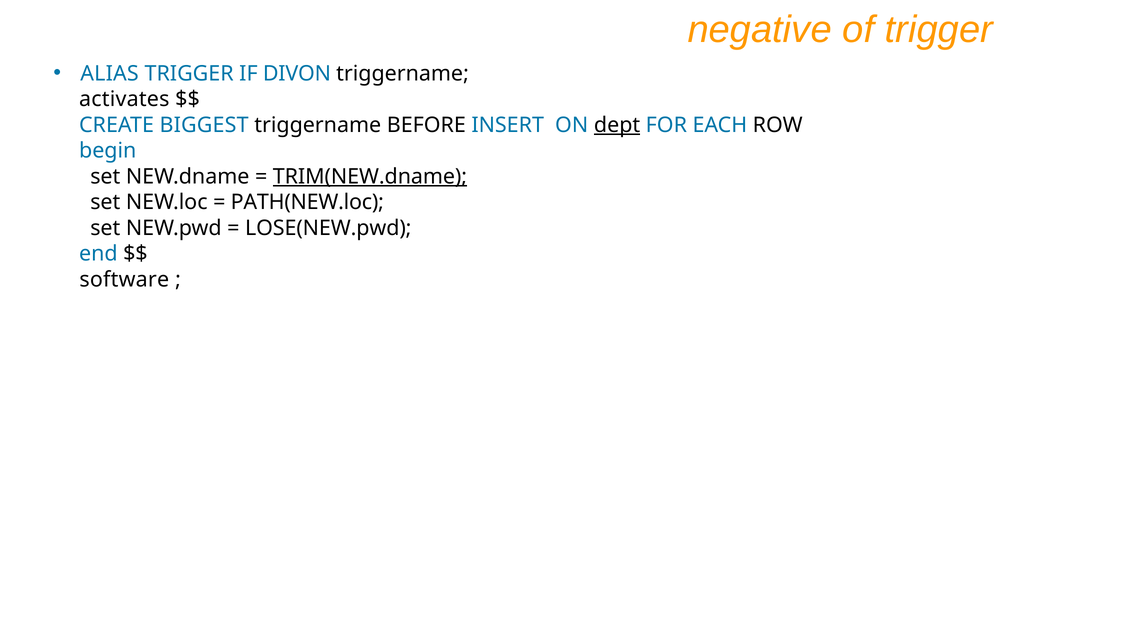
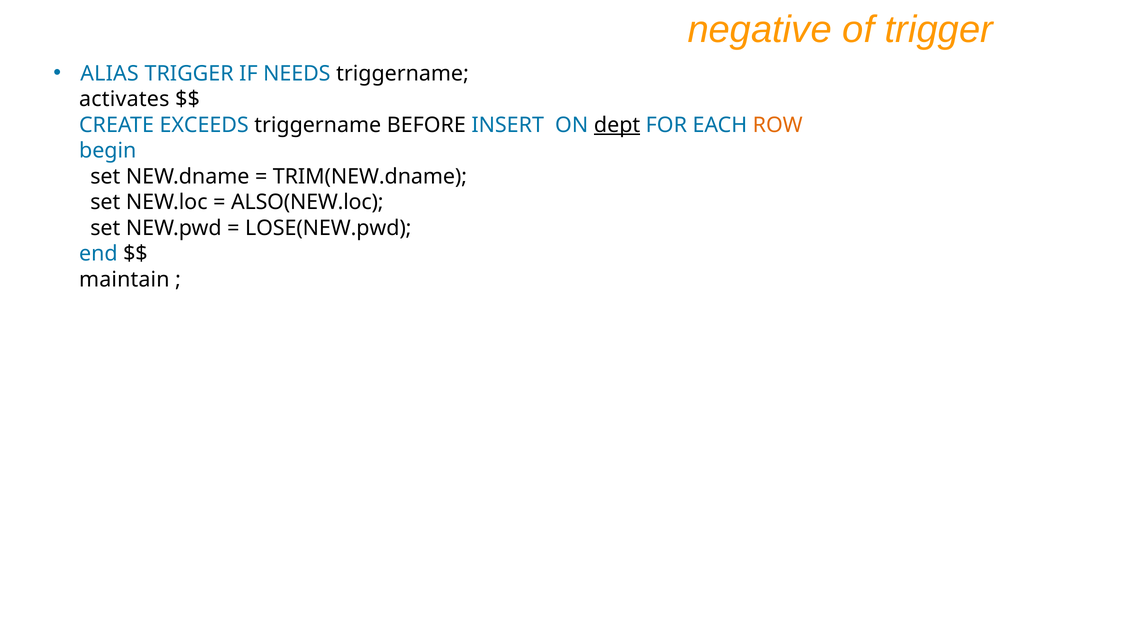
DIVON: DIVON -> NEEDS (297, 73)
BIGGEST: BIGGEST -> EXCEEDS (204, 125)
ROW colour: black -> orange (778, 125)
TRIM(NEW.dname underline: present -> none (370, 177)
PATH(NEW.loc: PATH(NEW.loc -> ALSO(NEW.loc (307, 202)
software: software -> maintain (124, 280)
